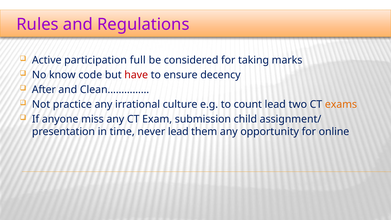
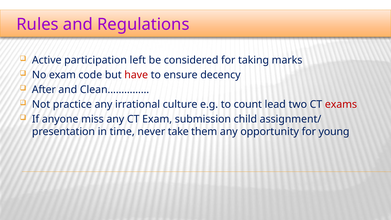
full: full -> left (138, 60)
No know: know -> exam (62, 75)
exams colour: orange -> red (341, 104)
never lead: lead -> take (178, 132)
online: online -> young (334, 132)
